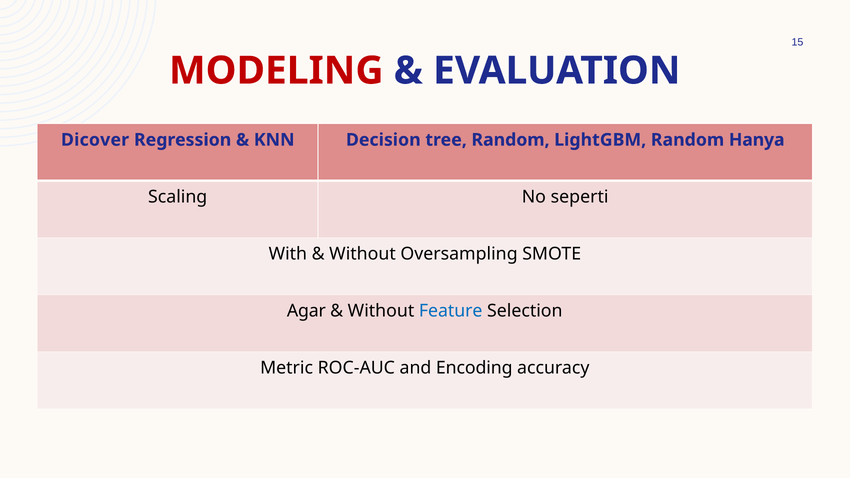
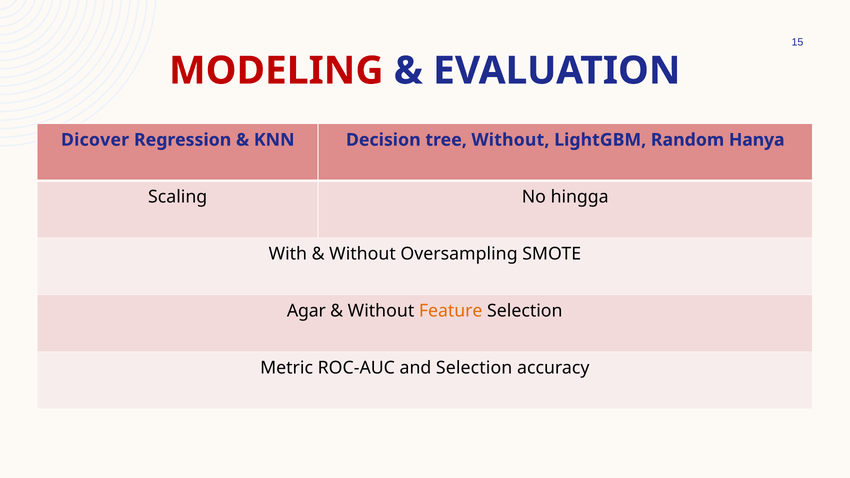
tree Random: Random -> Without (510, 140)
seperti: seperti -> hingga (580, 197)
Feature colour: blue -> orange (451, 311)
and Encoding: Encoding -> Selection (474, 368)
